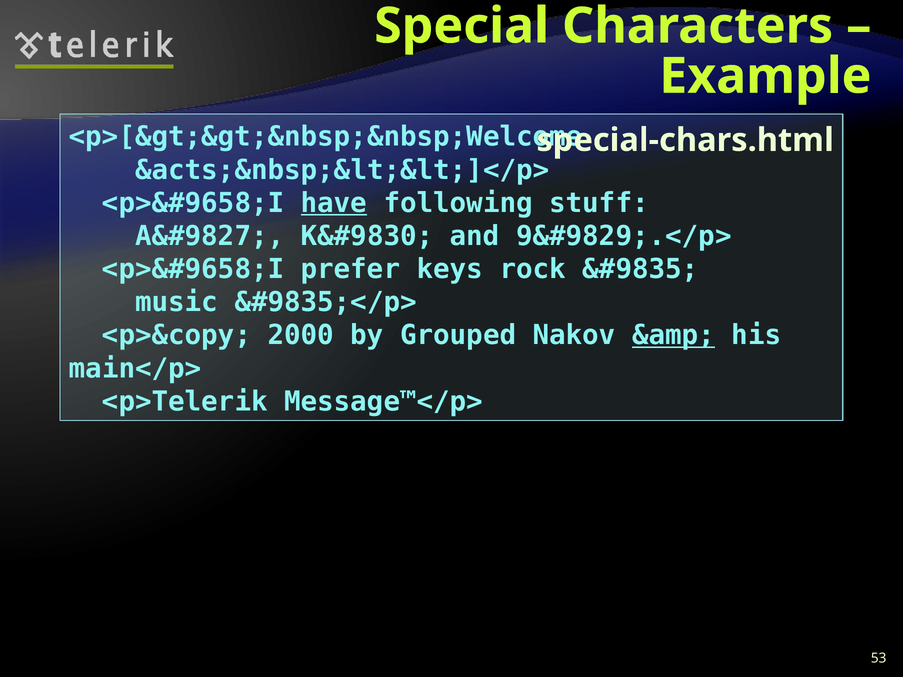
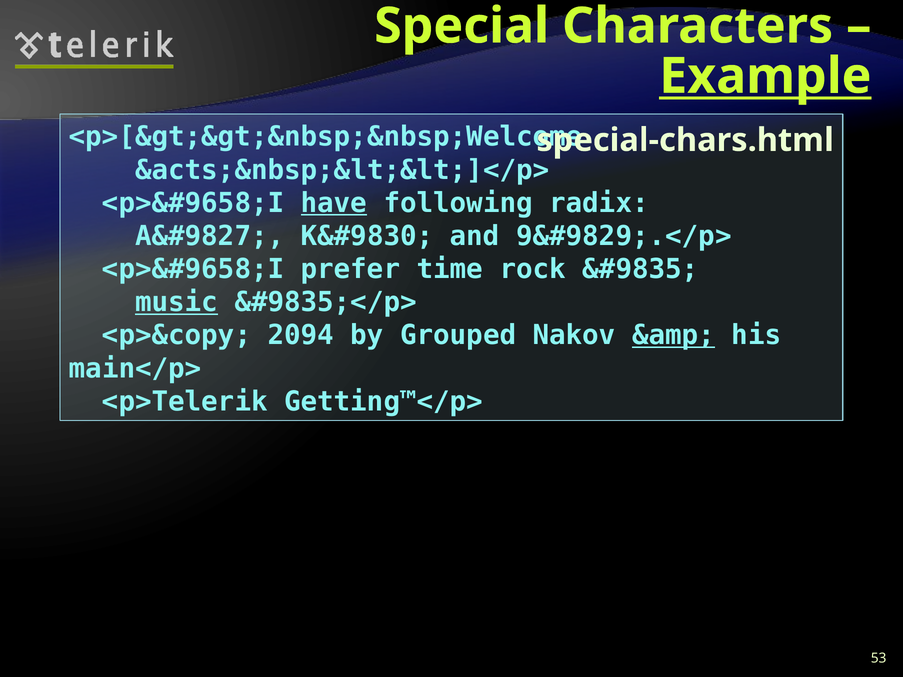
Example underline: none -> present (765, 76)
stuff: stuff -> radix (599, 203)
keys: keys -> time (450, 269)
music underline: none -> present (177, 302)
2000: 2000 -> 2094 (301, 335)
Message™</p>: Message™</p> -> Getting™</p> (384, 402)
